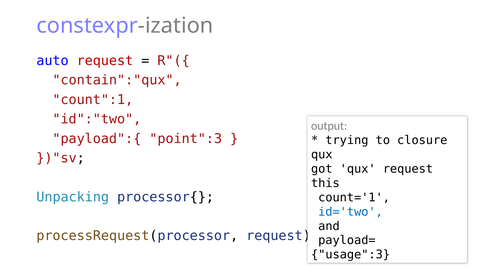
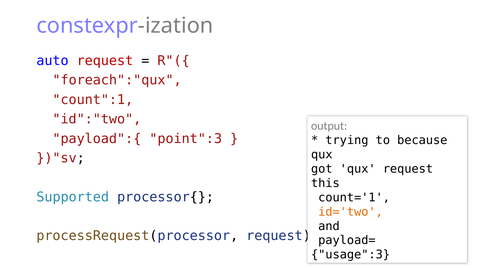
contain":"qux: contain":"qux -> foreach":"qux (117, 80)
closure: closure -> because (422, 140)
Unpacking: Unpacking -> Supported (73, 197)
id='two colour: blue -> orange (351, 212)
